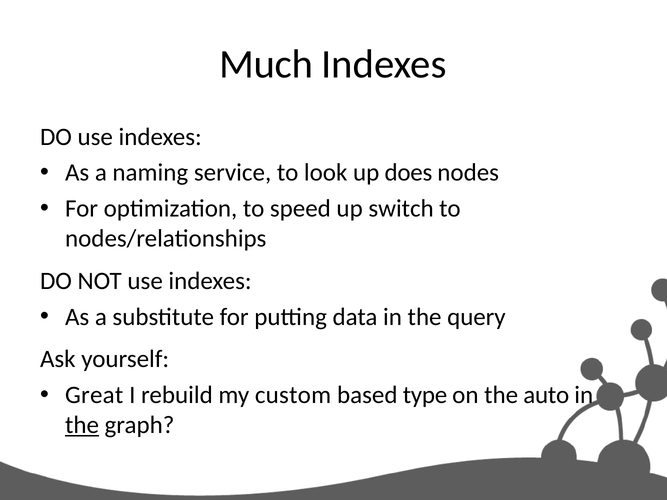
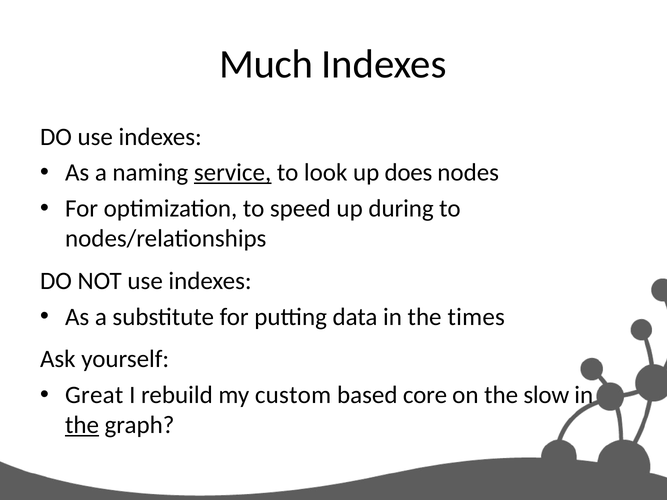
service underline: none -> present (233, 173)
switch: switch -> during (401, 209)
query: query -> times (476, 317)
type: type -> core (425, 395)
auto: auto -> slow (546, 395)
